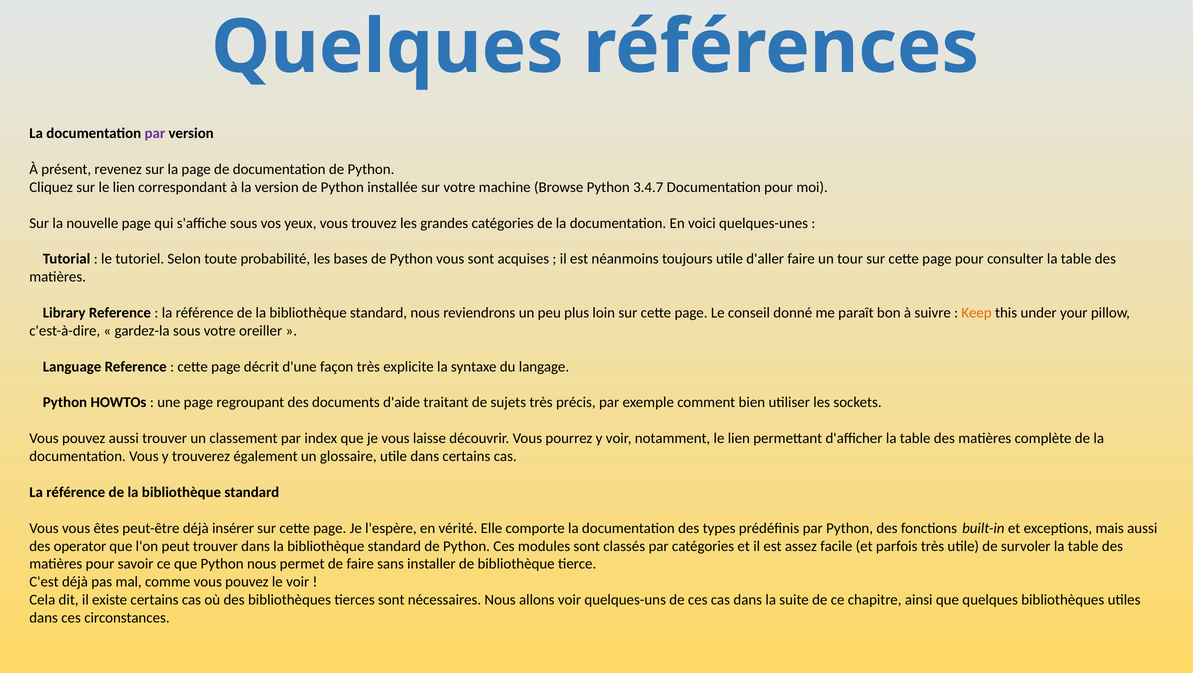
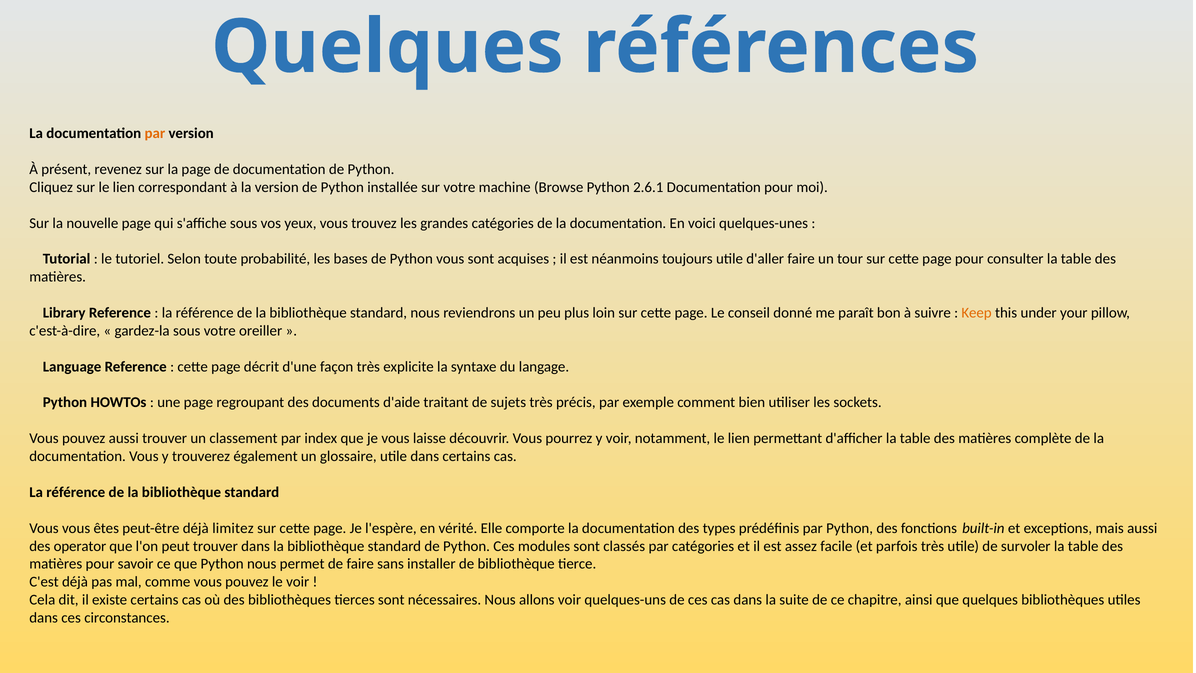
par colour: purple -> orange (155, 133)
3.4.7: 3.4.7 -> 2.6.1 (648, 187)
insérer: insérer -> limitez (233, 528)
